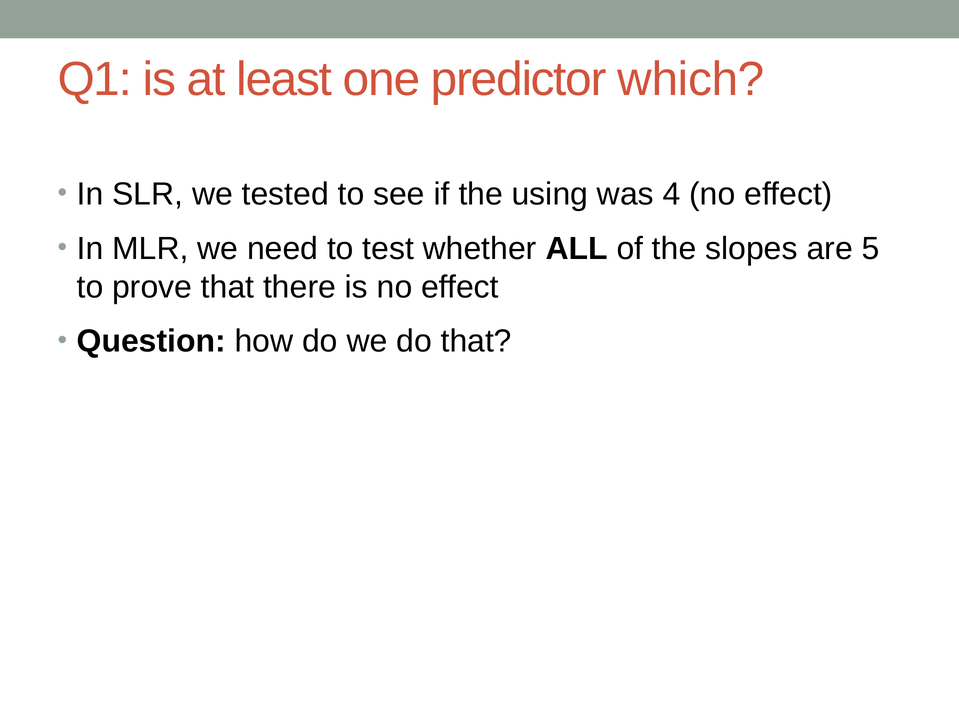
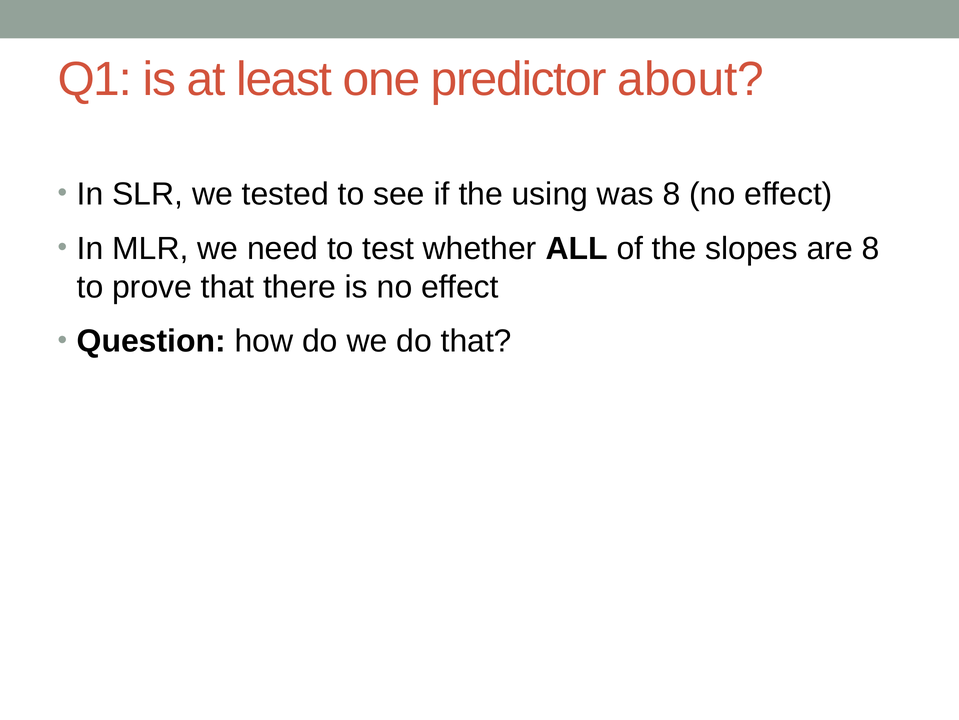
which: which -> about (691, 79)
was 4: 4 -> 8 (672, 194)
are 5: 5 -> 8 (870, 248)
